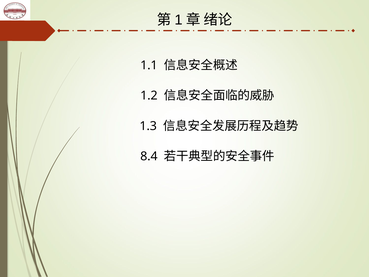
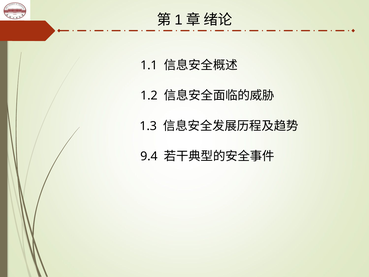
8.4: 8.4 -> 9.4 (149, 156)
